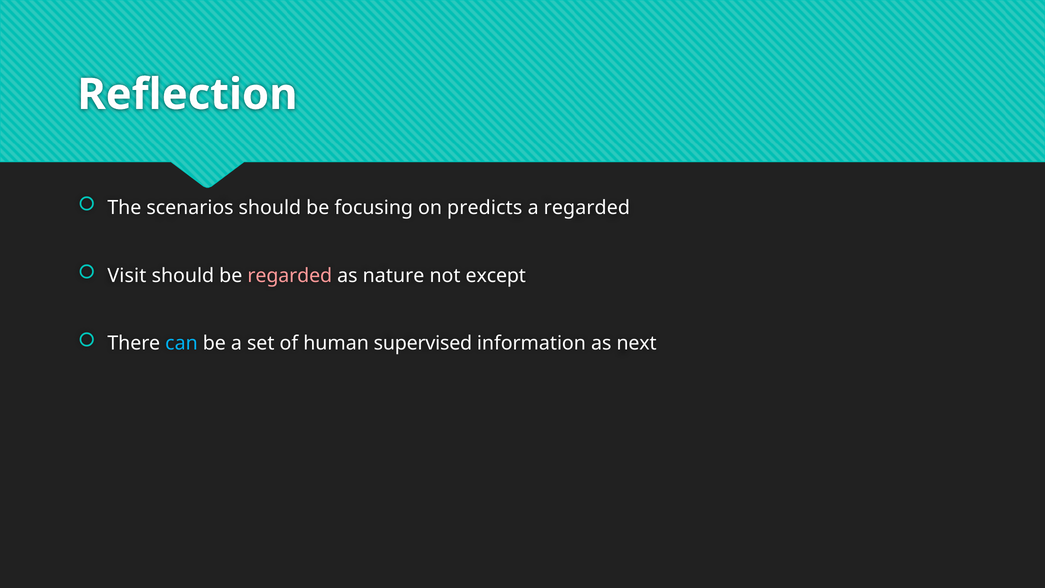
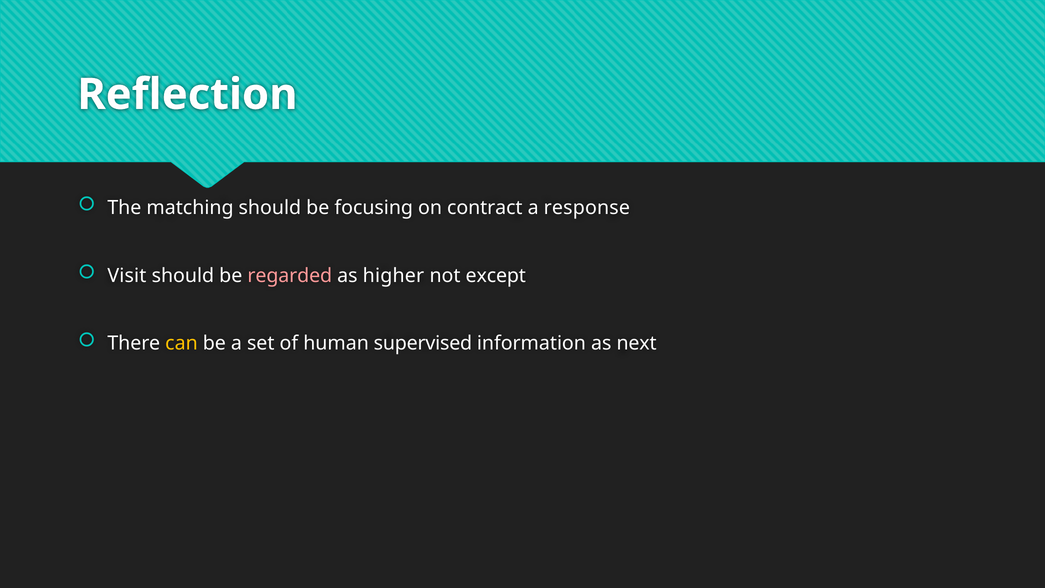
scenarios: scenarios -> matching (190, 208)
predicts: predicts -> contract (485, 208)
a regarded: regarded -> response (587, 208)
nature: nature -> higher (393, 275)
can colour: light blue -> yellow (181, 343)
